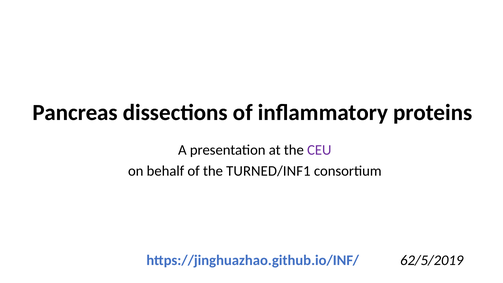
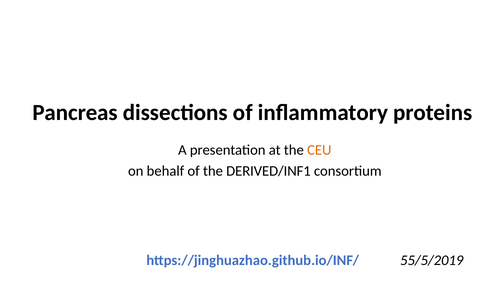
CEU colour: purple -> orange (319, 150)
TURNED/INF1: TURNED/INF1 -> DERIVED/INF1 (268, 171)
62/5/2019: 62/5/2019 -> 55/5/2019 (432, 260)
